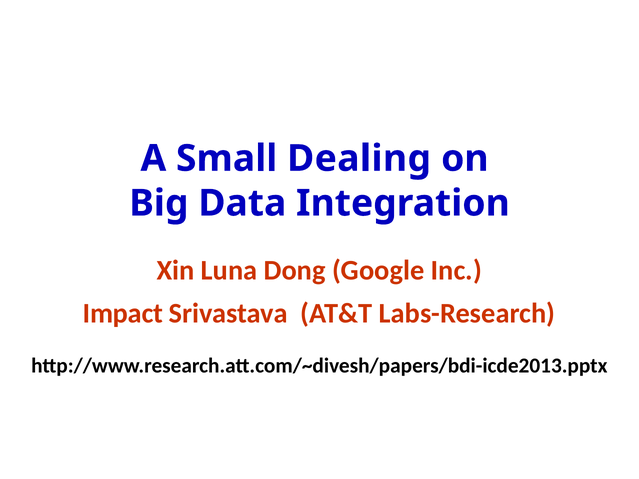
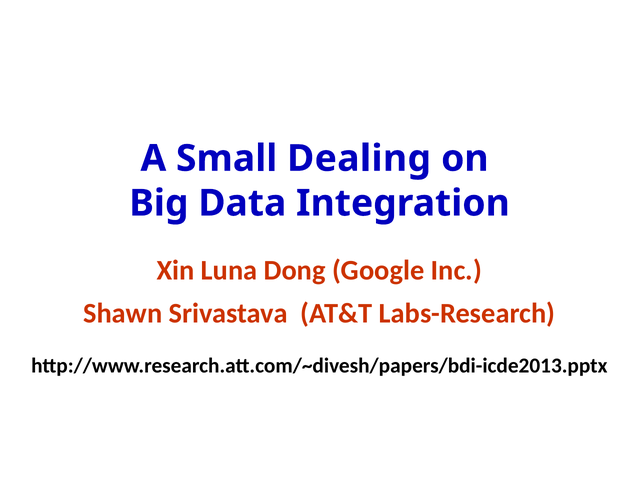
Impact: Impact -> Shawn (123, 314)
